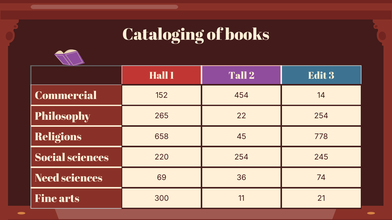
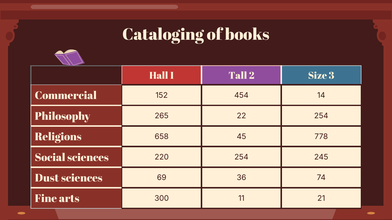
Edit: Edit -> Size (318, 76)
Need: Need -> Dust (47, 178)
